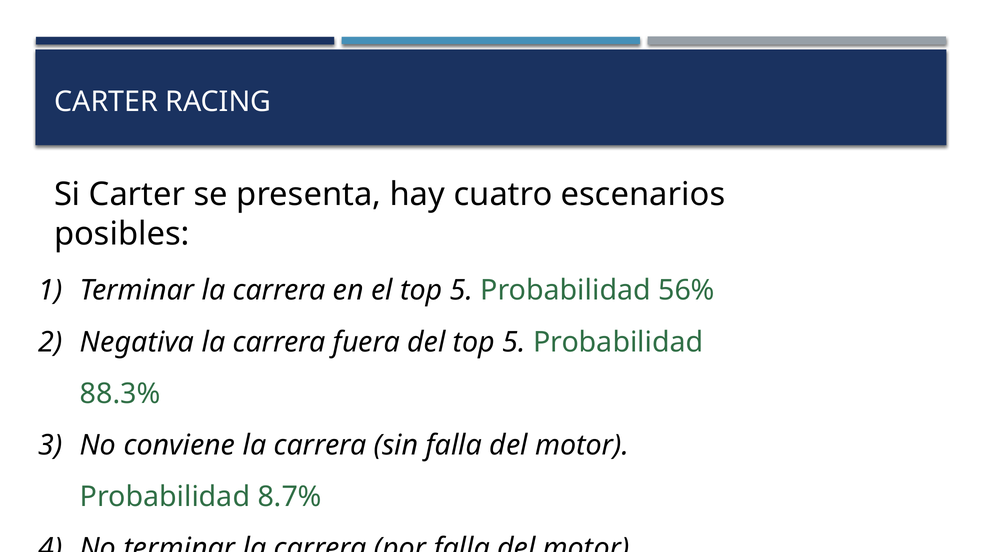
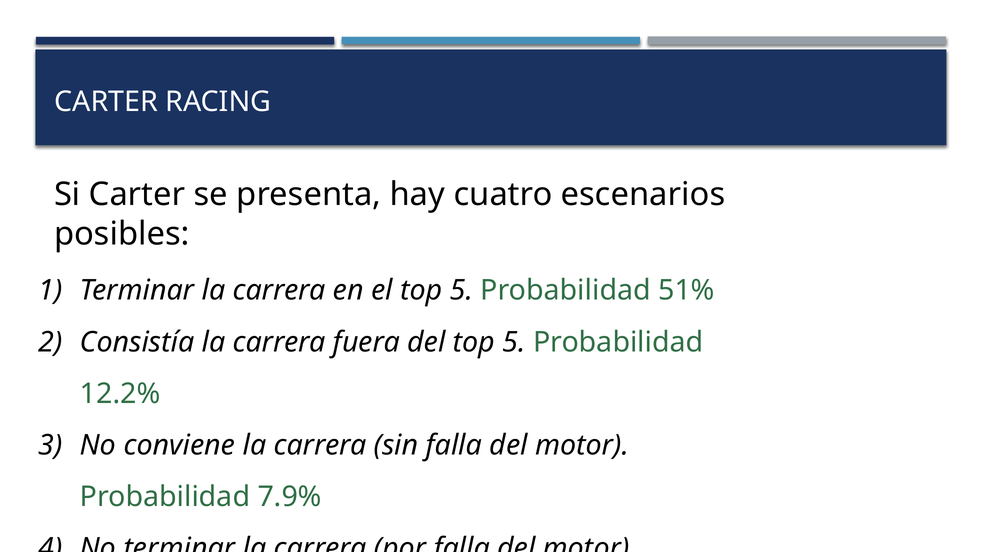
56%: 56% -> 51% (686, 291)
Negativa: Negativa -> Consistía (137, 342)
88.3%: 88.3% -> 12.2% (120, 394)
8.7%: 8.7% -> 7.9% (290, 497)
